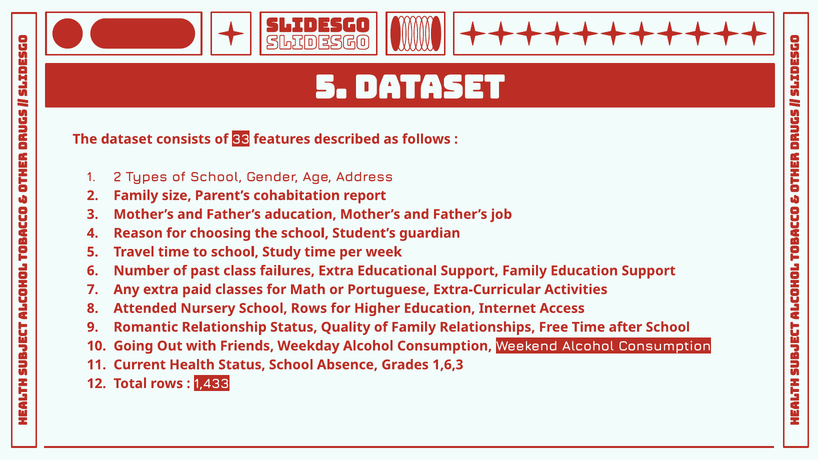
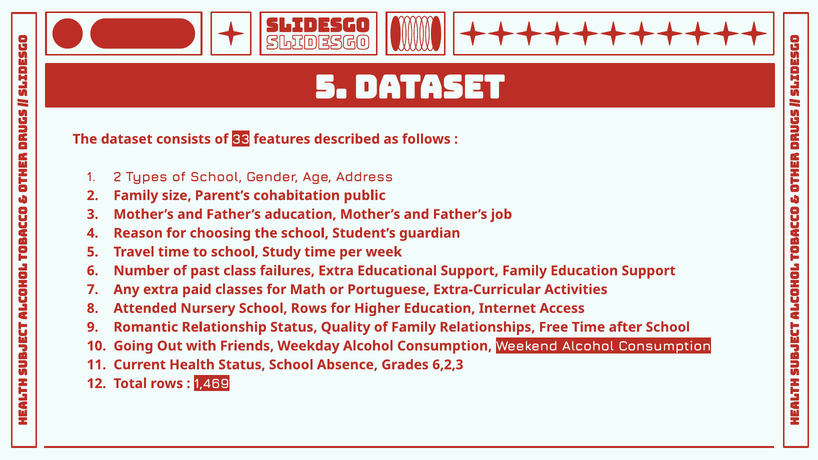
report: report -> public (365, 196)
1,6,3: 1,6,3 -> 6,2,3 (448, 365)
1,433: 1,433 -> 1,469 (212, 384)
